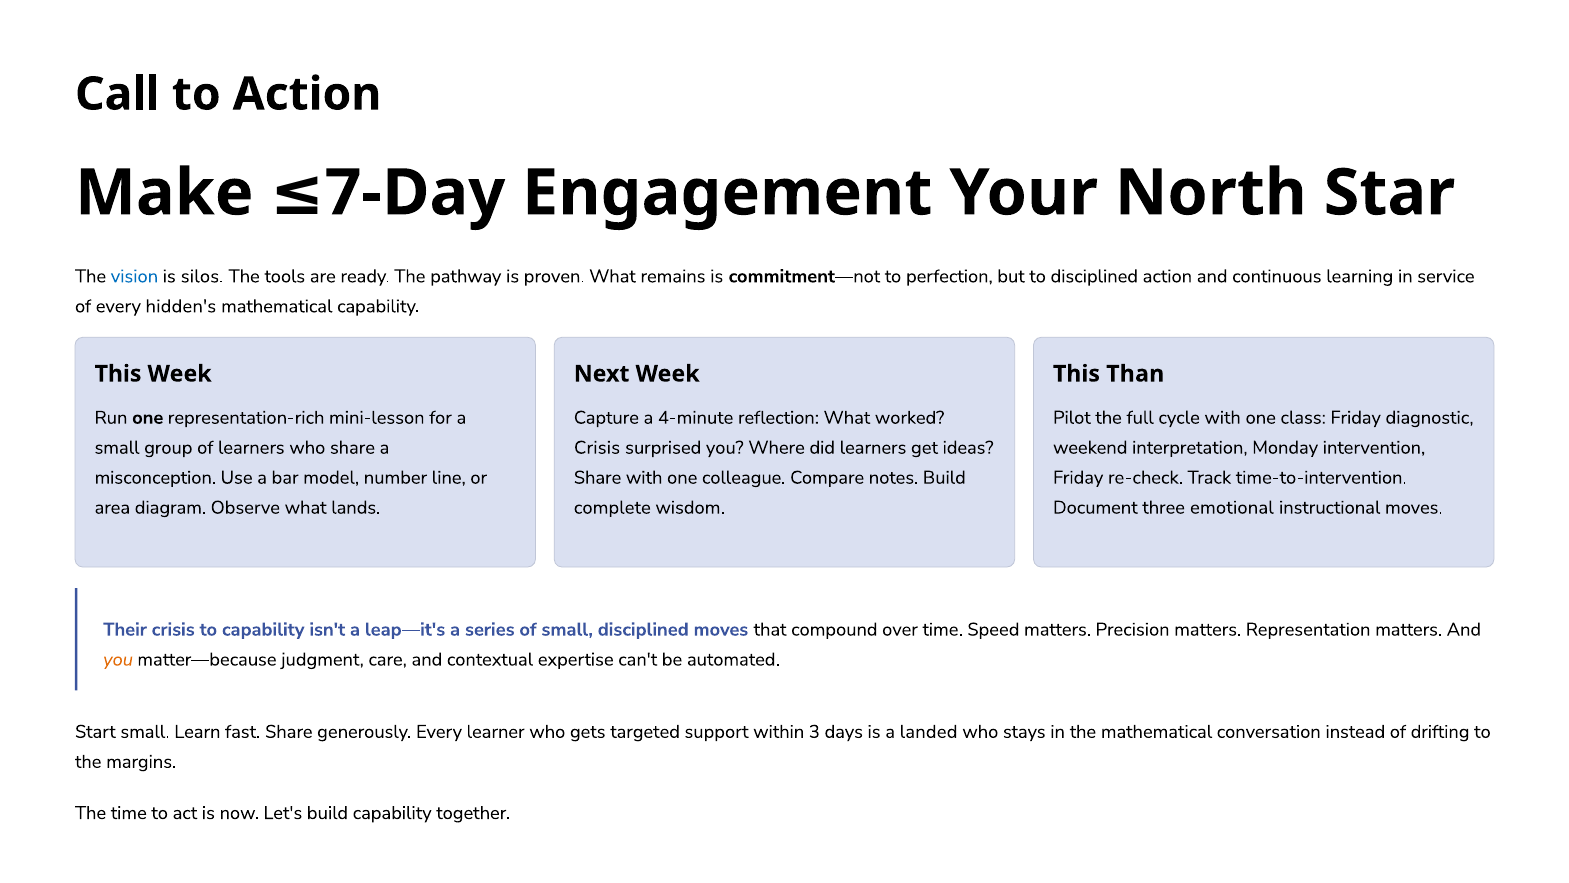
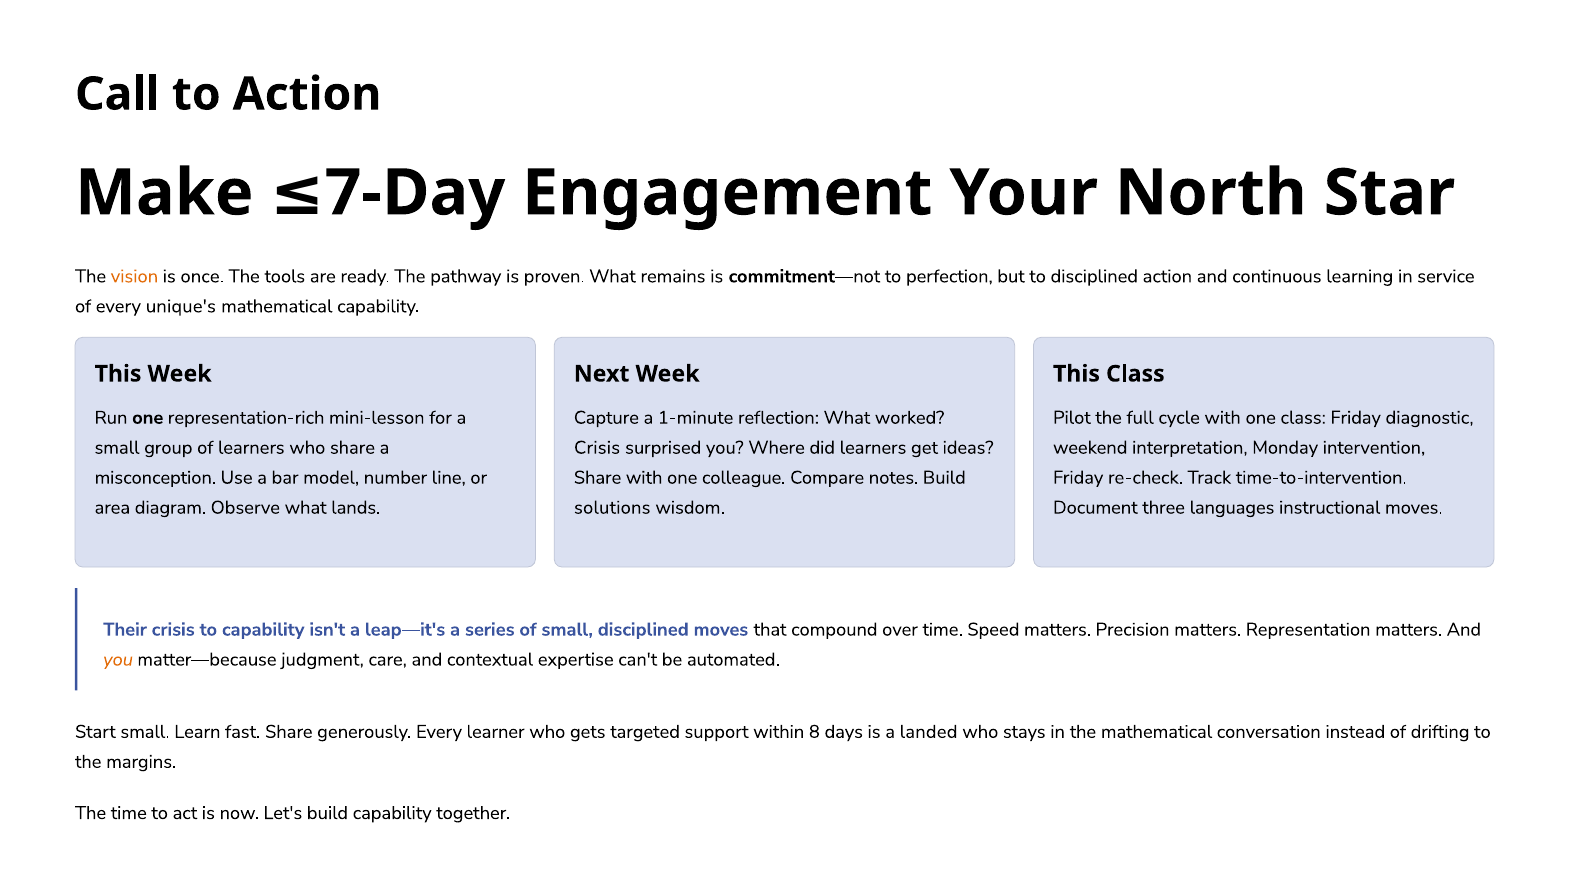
vision colour: blue -> orange (134, 276)
silos: silos -> once (202, 276)
hidden's: hidden's -> unique's (181, 306)
This Than: Than -> Class (1135, 374)
4-minute: 4-minute -> 1-minute (696, 417)
complete: complete -> solutions (612, 507)
emotional: emotional -> languages (1232, 507)
3: 3 -> 8 (814, 731)
